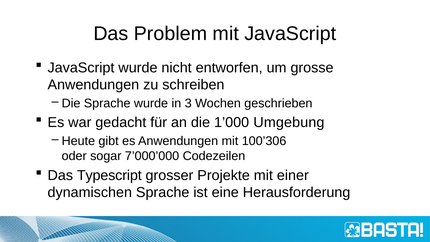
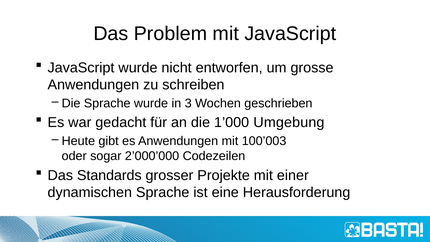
100’306: 100’306 -> 100’003 (264, 141)
7’000’000: 7’000’000 -> 2’000’000 (152, 156)
Typescript: Typescript -> Standards (109, 175)
